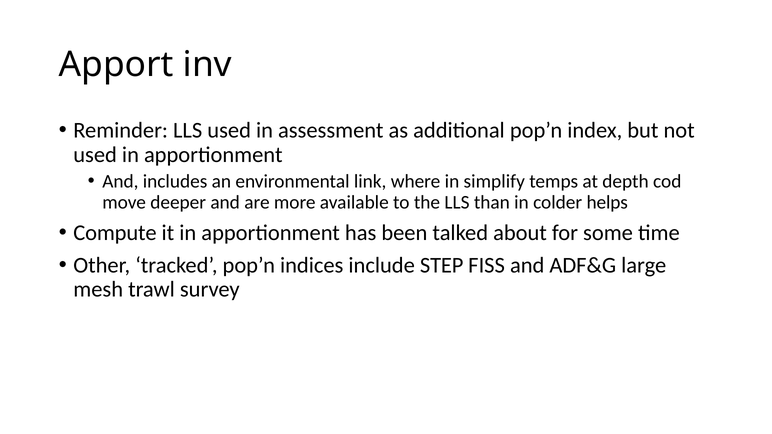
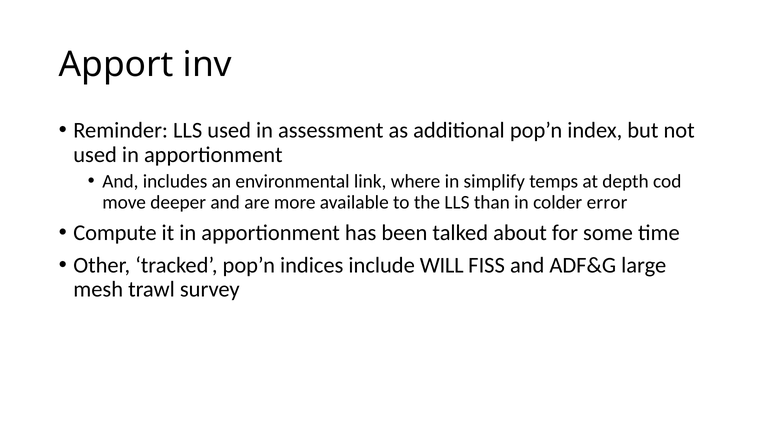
helps: helps -> error (607, 202)
STEP: STEP -> WILL (442, 265)
